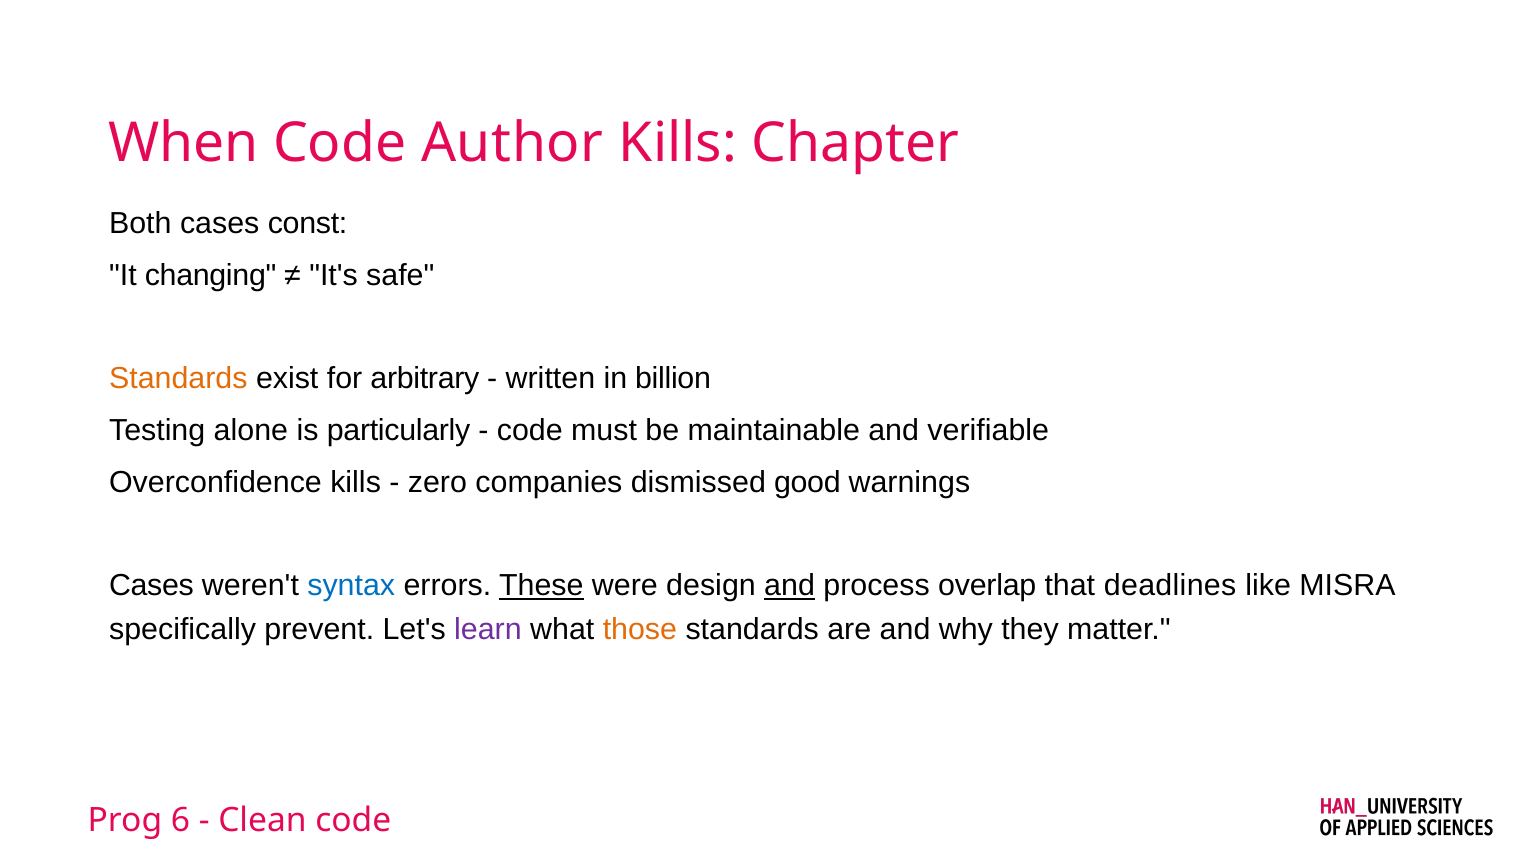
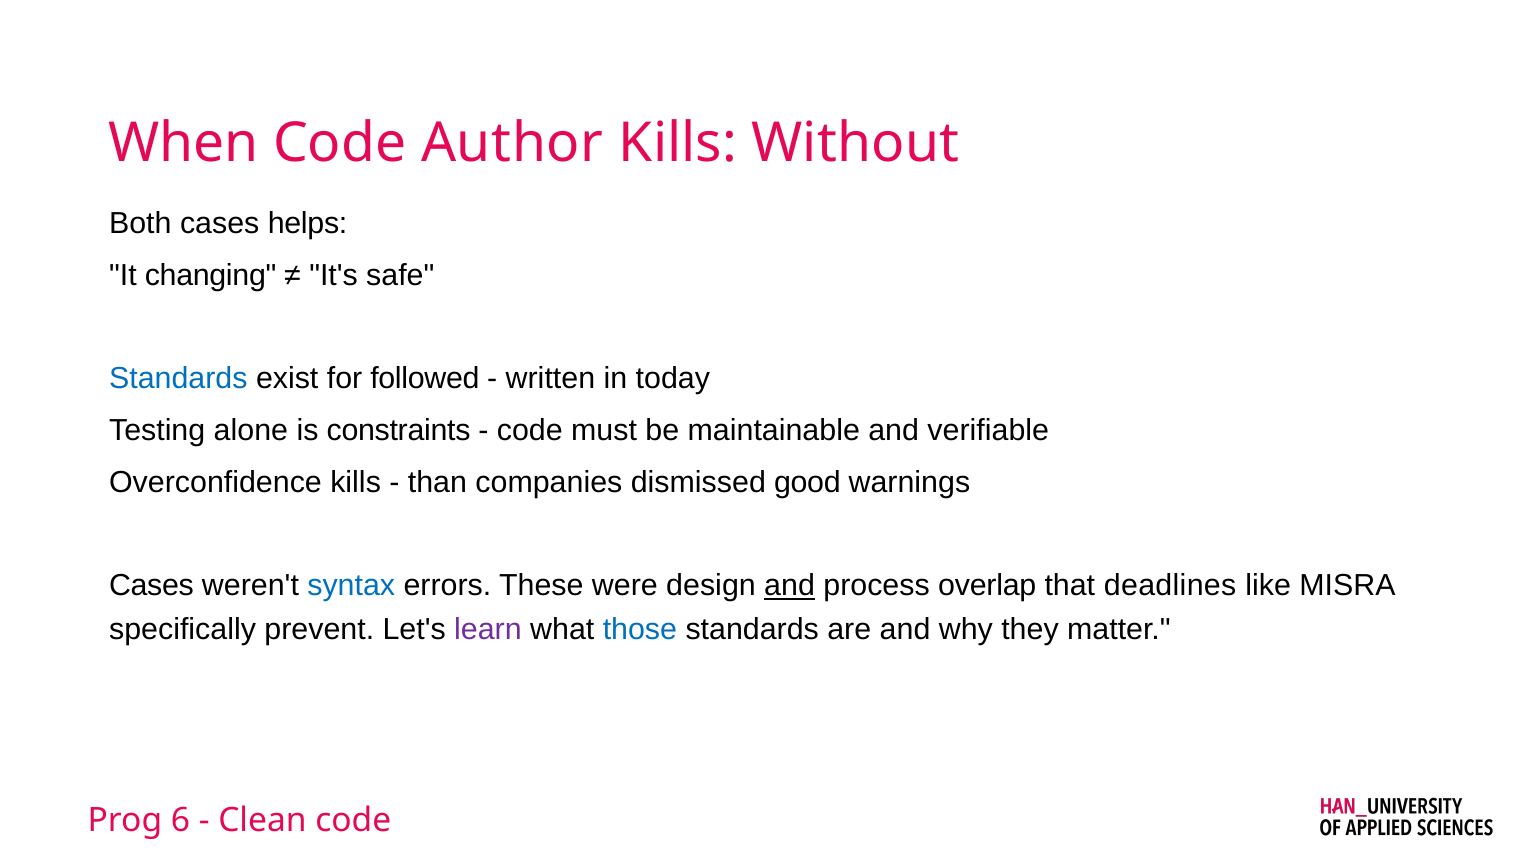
Chapter: Chapter -> Without (855, 143)
const: const -> helps (308, 224)
Standards colour: orange -> blue (178, 379)
arbitrary: arbitrary -> followed (425, 379)
billion: billion -> today (673, 379)
particularly: particularly -> constraints (399, 430)
zero: zero -> than (437, 482)
These underline: present -> none (541, 586)
those colour: orange -> blue (640, 629)
